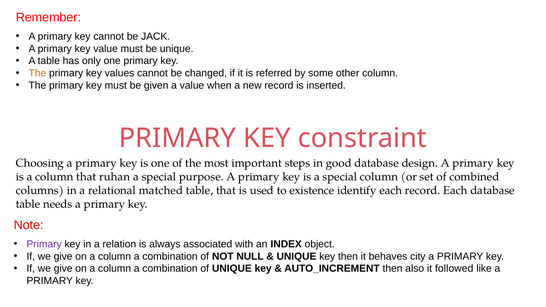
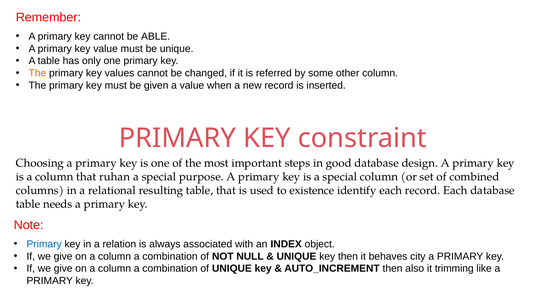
JACK: JACK -> ABLE (156, 36)
matched: matched -> resulting (161, 190)
Primary colour: purple -> blue (44, 244)
followed: followed -> trimming (454, 269)
